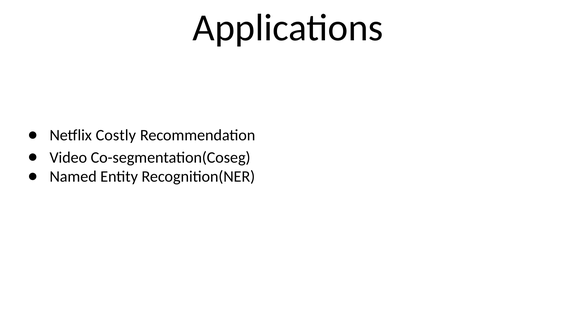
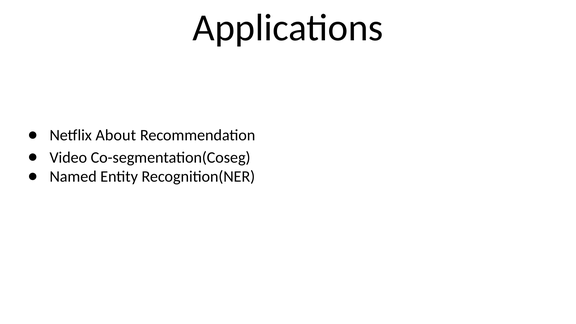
Costly: Costly -> About (116, 135)
